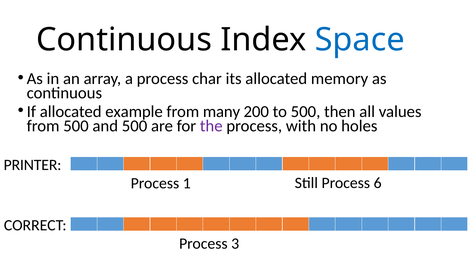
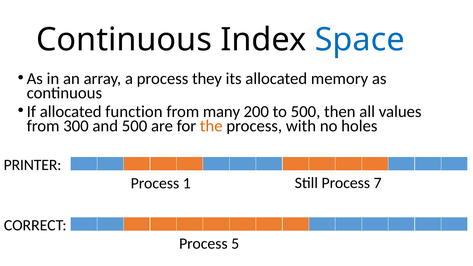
char: char -> they (207, 79)
example: example -> function (134, 112)
from 500: 500 -> 300 (76, 126)
the colour: purple -> orange (211, 126)
6: 6 -> 7 (378, 183)
3: 3 -> 5 (235, 244)
